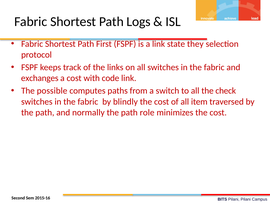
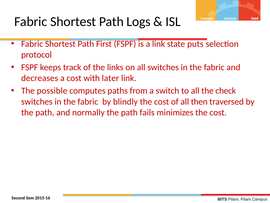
they: they -> puts (195, 44)
exchanges: exchanges -> decreases (40, 78)
code: code -> later (110, 78)
item: item -> then (199, 101)
role: role -> fails (147, 112)
